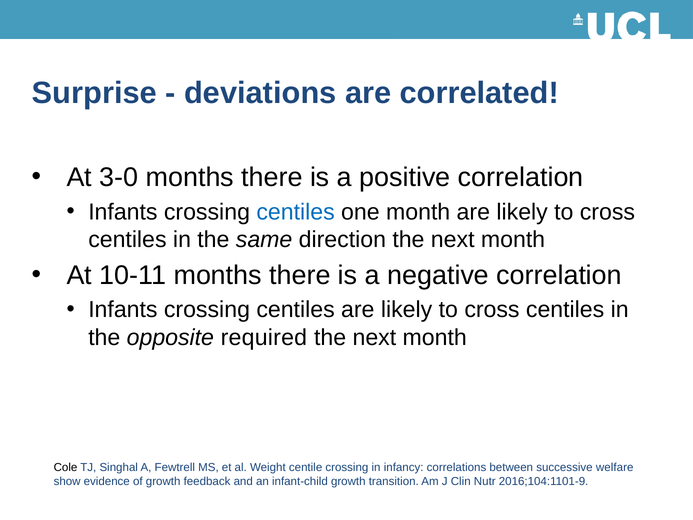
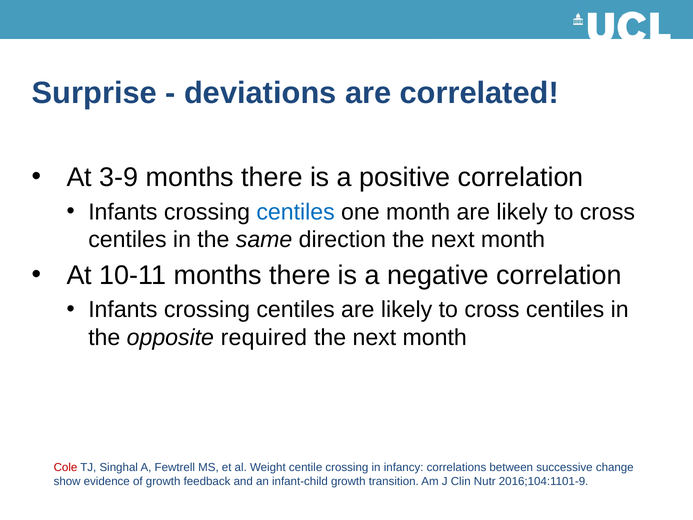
3-0: 3-0 -> 3-9 (119, 177)
Cole colour: black -> red (65, 467)
welfare: welfare -> change (615, 467)
